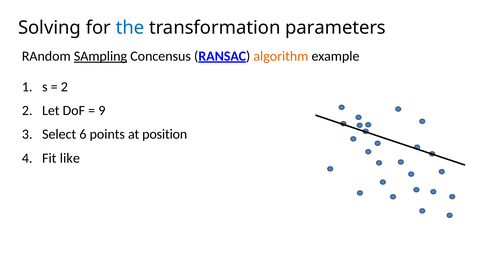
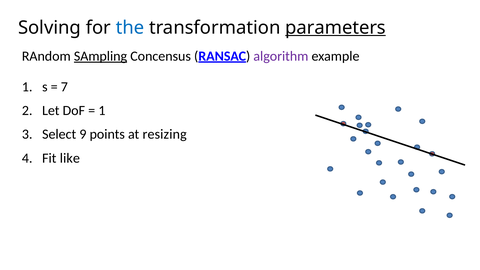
parameters underline: none -> present (336, 28)
algorithm colour: orange -> purple (281, 56)
2: 2 -> 7 (64, 87)
9: 9 -> 1 (102, 111)
6: 6 -> 9 (83, 134)
position: position -> resizing (165, 134)
